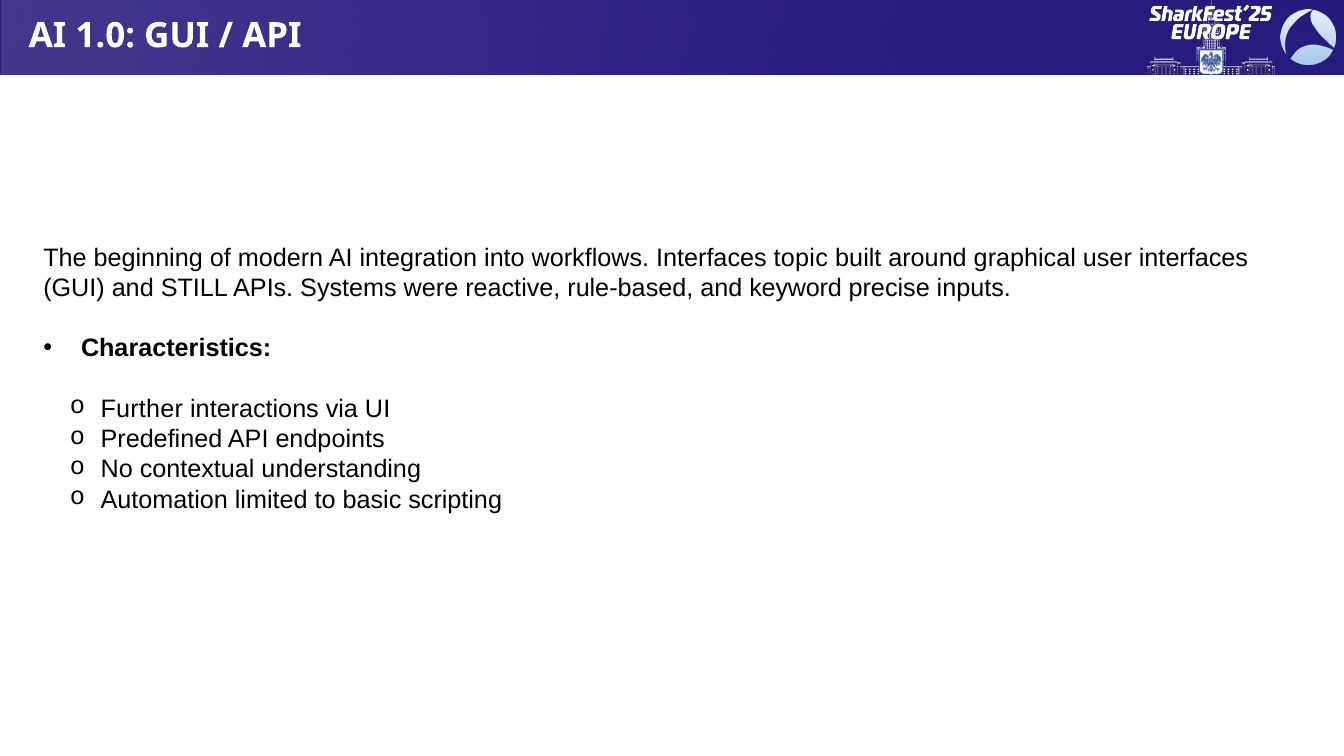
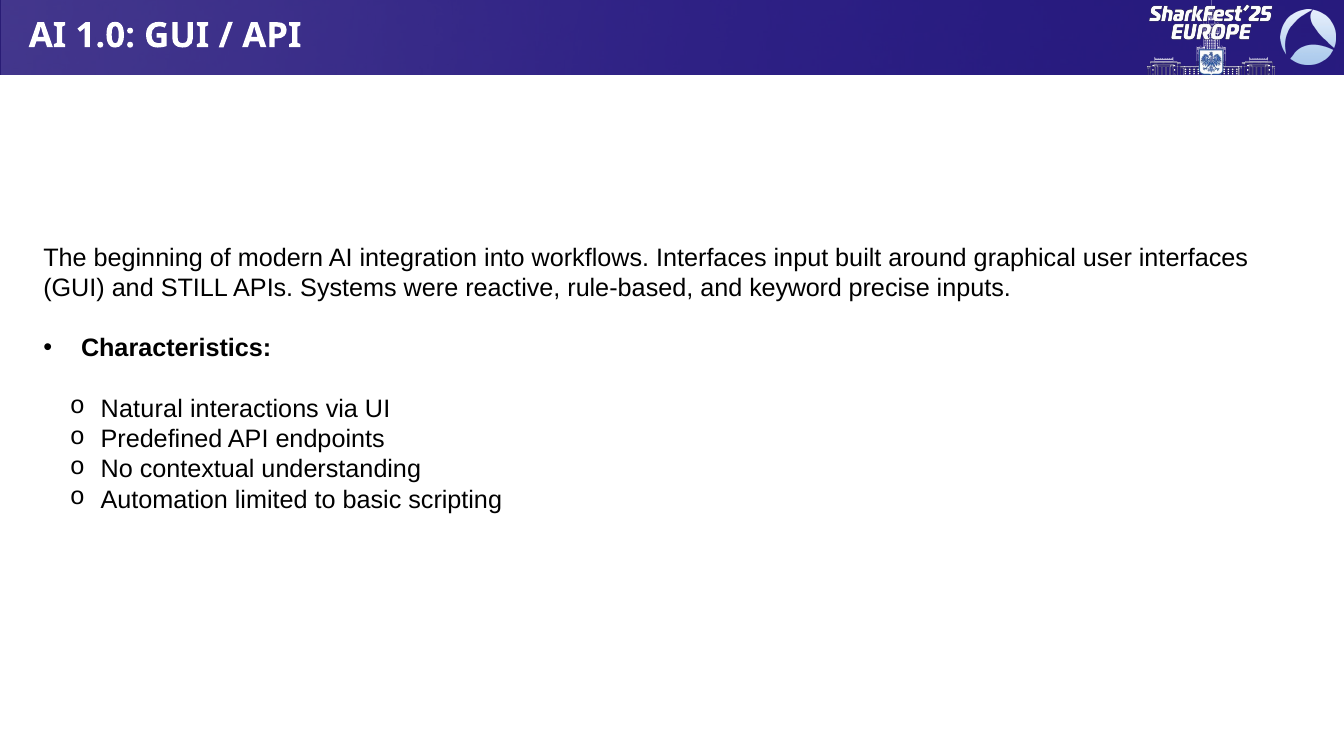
topic: topic -> input (801, 258)
Further: Further -> Natural (142, 409)
